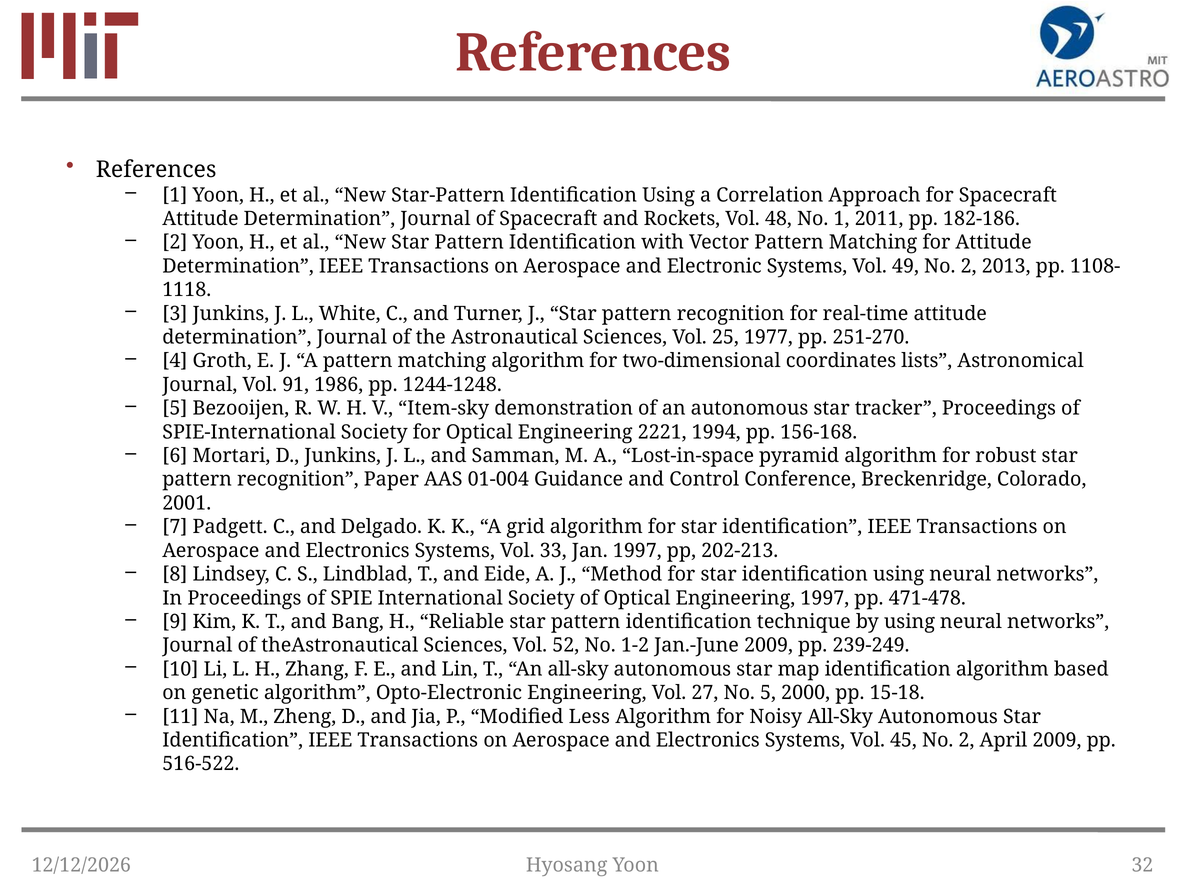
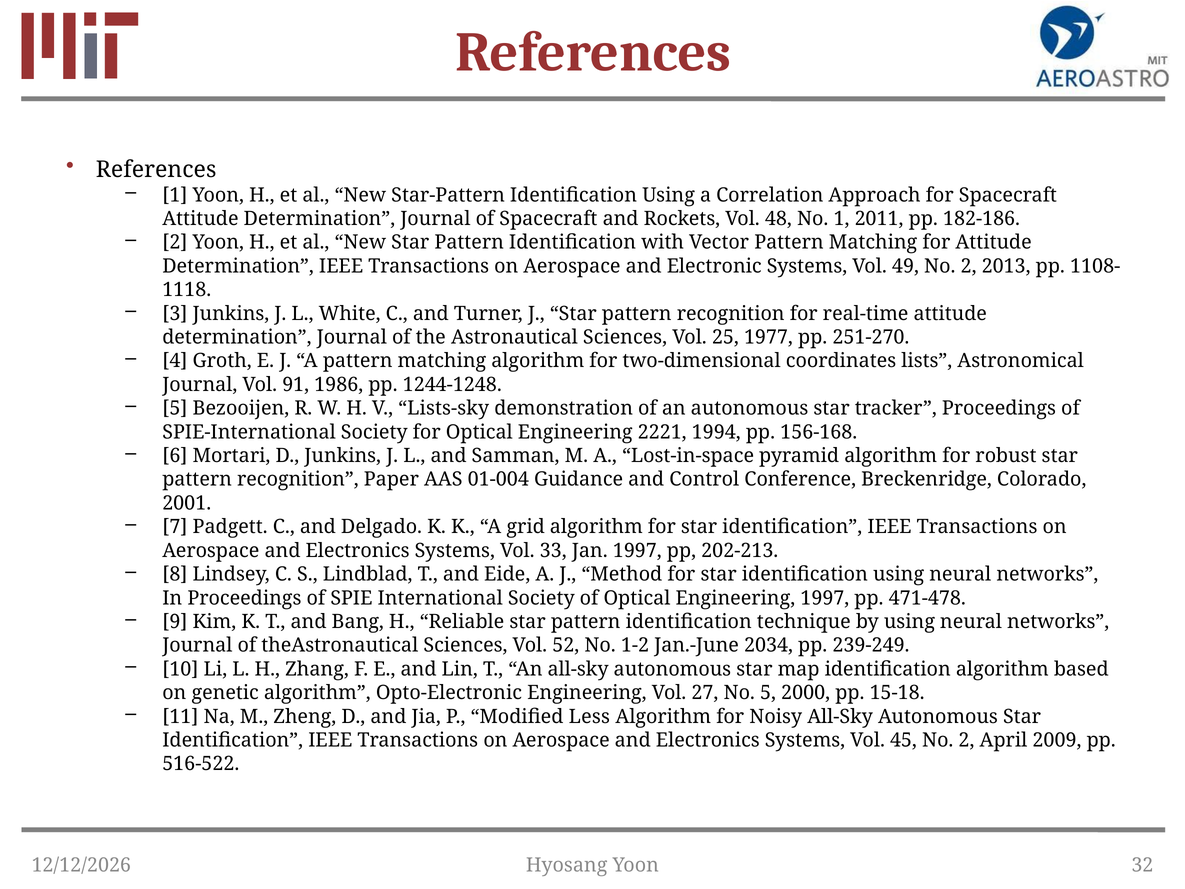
Item-sky: Item-sky -> Lists-sky (444, 408)
Jan.-June 2009: 2009 -> 2034 (769, 645)
